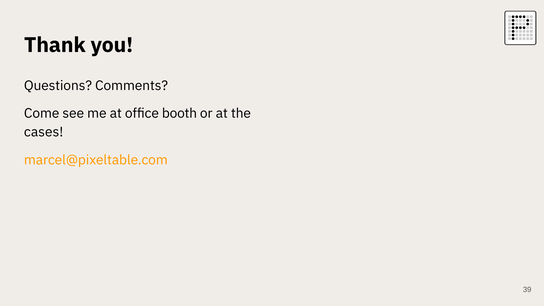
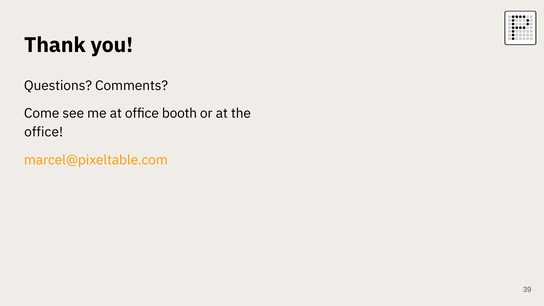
cases: cases -> office (44, 132)
